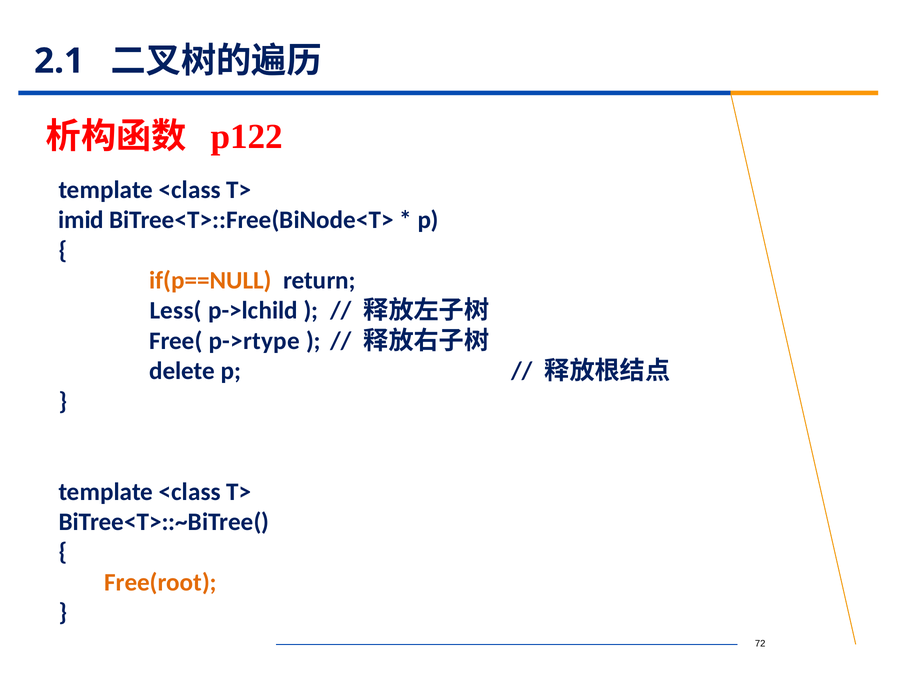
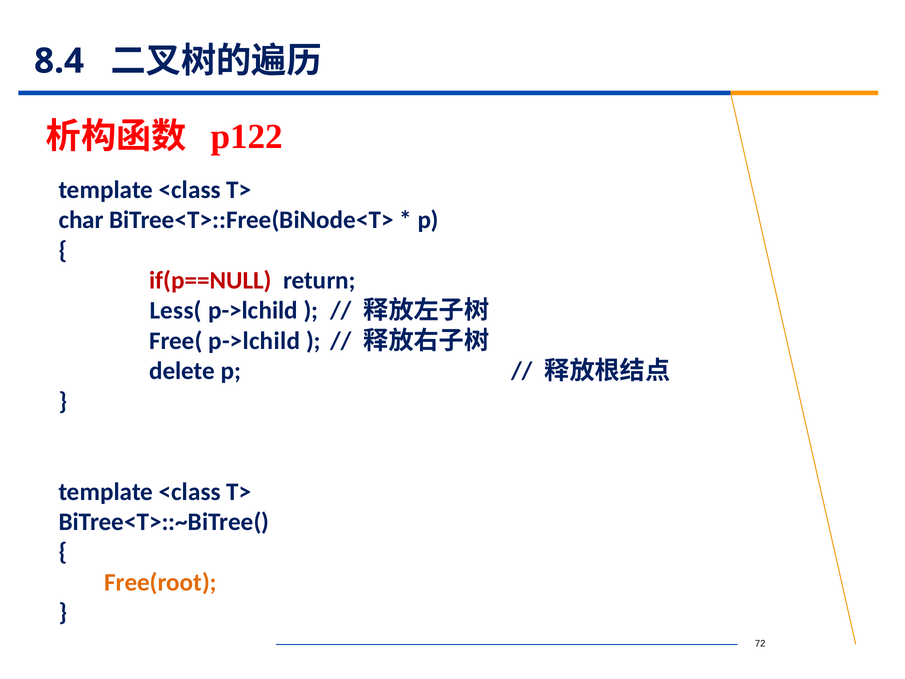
2.1: 2.1 -> 8.4 (59, 61)
imid: imid -> char (81, 220)
if(p==NULL colour: orange -> red (210, 280)
Free( p->rtype: p->rtype -> p->lchild (254, 341)
